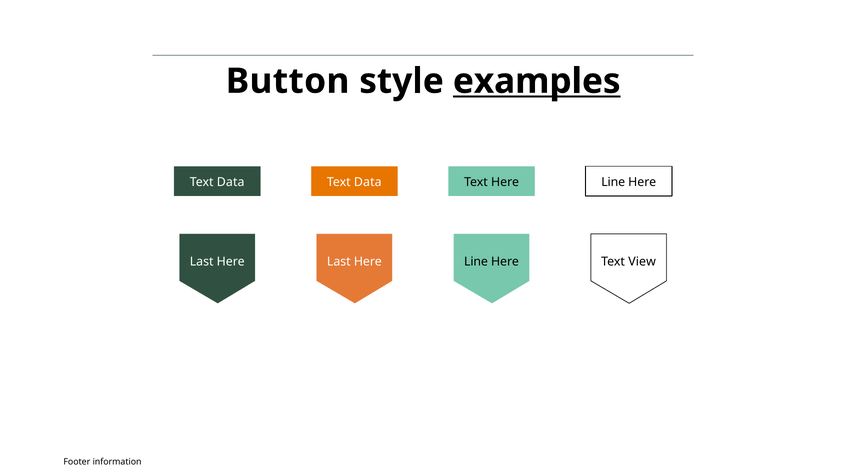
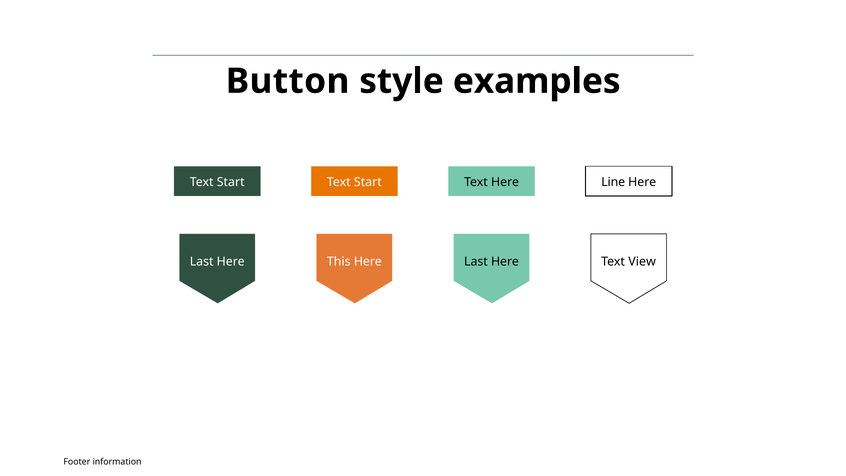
examples underline: present -> none (537, 81)
Data: Data -> Start (231, 182)
Data: Data -> Start (368, 182)
Last: Last -> This (339, 261)
Line: Line -> Last (476, 261)
